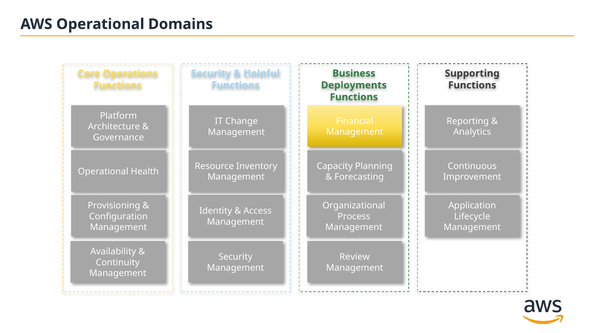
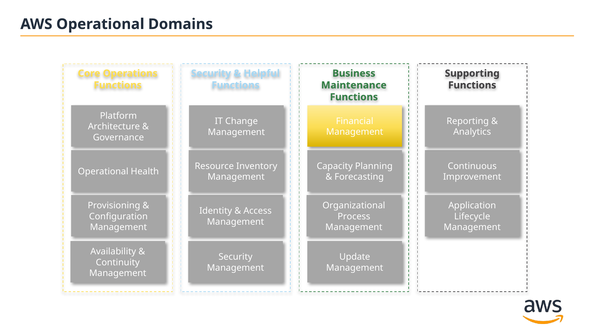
Deployments: Deployments -> Maintenance (354, 85)
Review: Review -> Update (355, 257)
